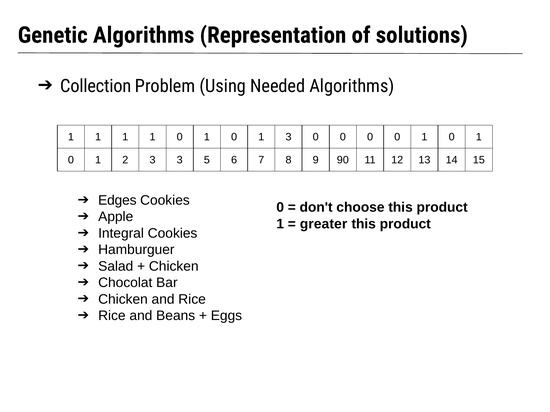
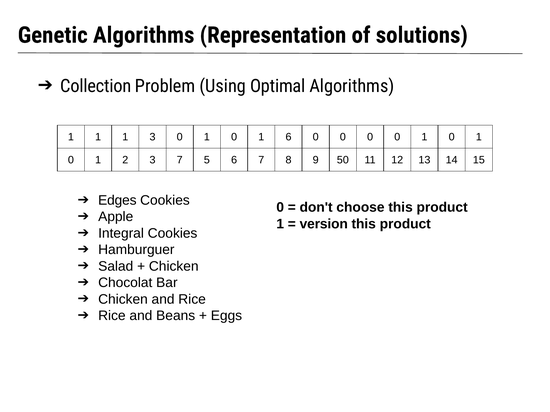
Needed: Needed -> Optimal (278, 86)
1 1 1 1: 1 -> 3 (152, 137)
1 3: 3 -> 6 (288, 137)
3 3: 3 -> 7 (180, 160)
90: 90 -> 50 (343, 160)
greater: greater -> version (324, 224)
